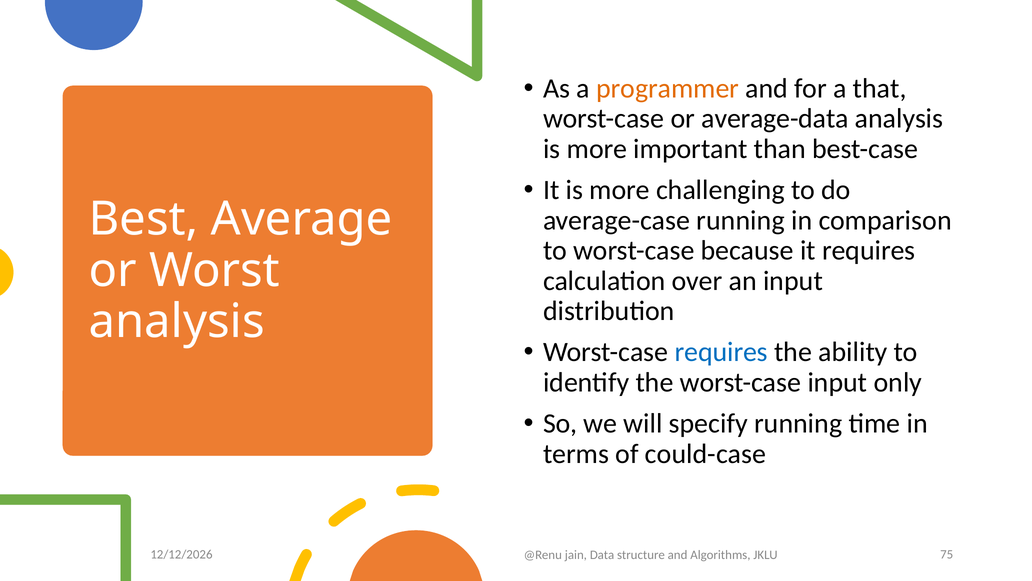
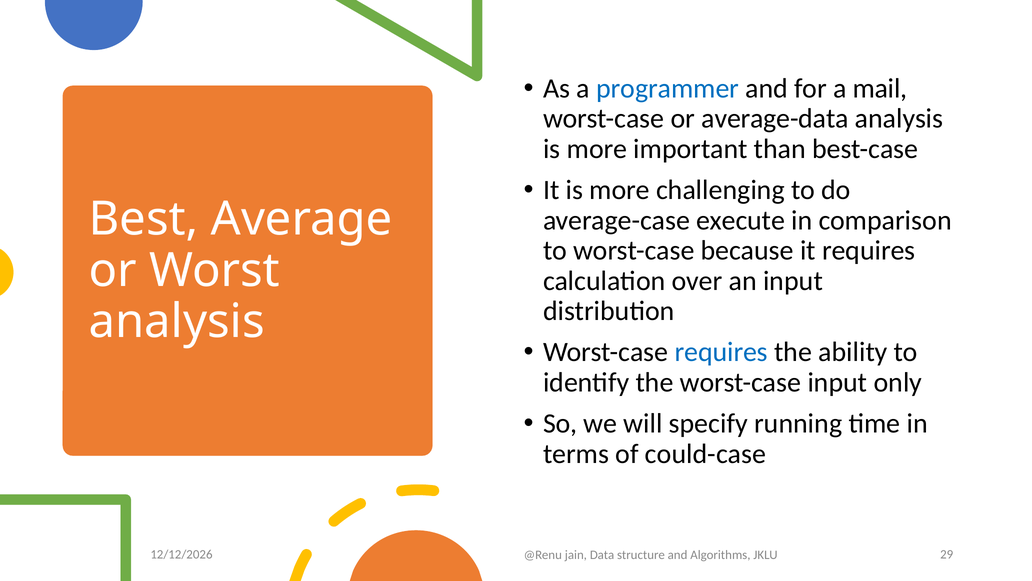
programmer colour: orange -> blue (668, 88)
that: that -> mail (880, 88)
average-case running: running -> execute (741, 220)
75: 75 -> 29 (947, 554)
